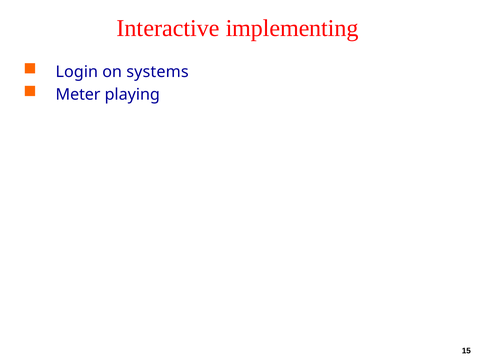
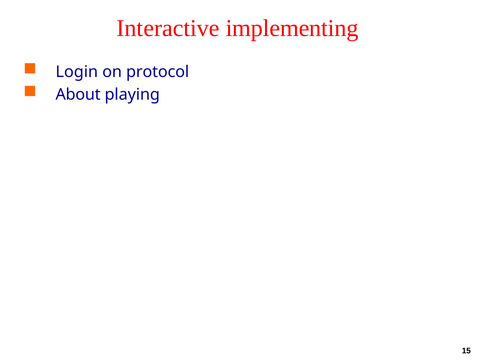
systems: systems -> protocol (158, 72)
Meter: Meter -> About (78, 94)
